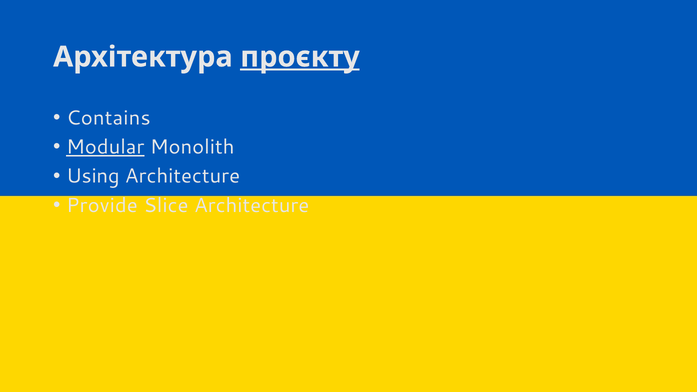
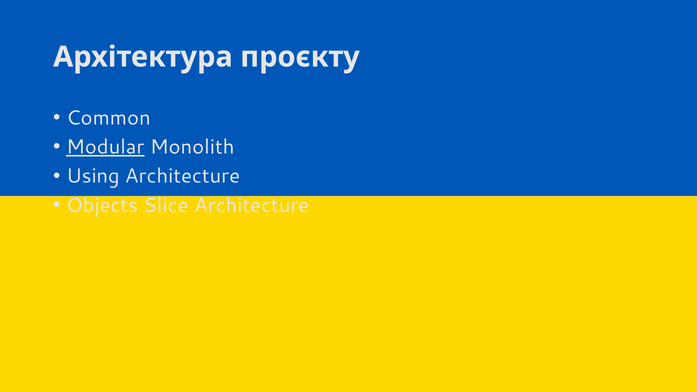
проєкту underline: present -> none (300, 57)
Contains: Contains -> Common (108, 118)
Provide: Provide -> Objects (102, 206)
